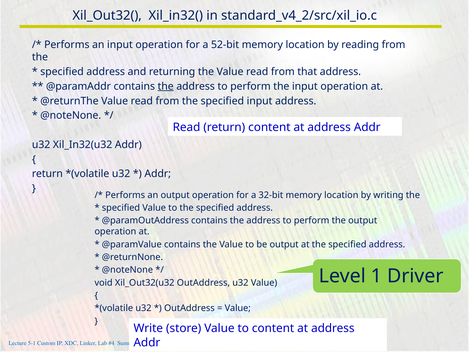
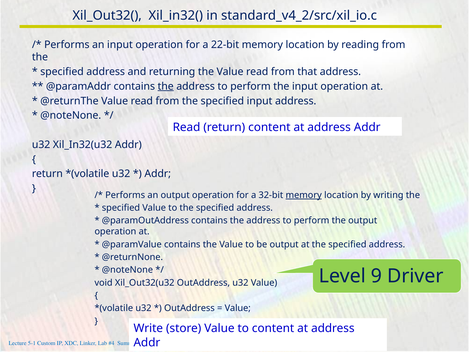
52-bit: 52-bit -> 22-bit (225, 45)
memory underline: none -> present (304, 195)
1: 1 -> 9 (376, 276)
